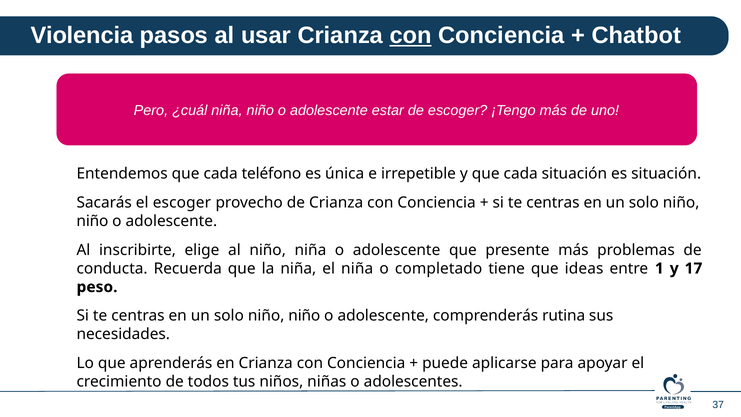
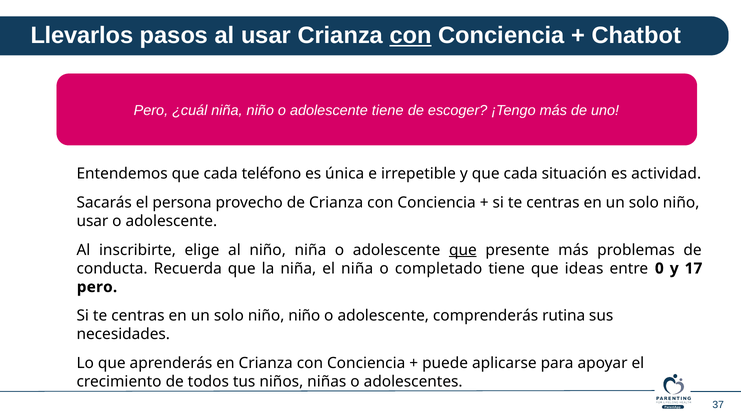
Violencia: Violencia -> Llevarlos (82, 36)
adolescente estar: estar -> tiene (388, 110)
es situación: situación -> actividad (666, 174)
el escoger: escoger -> persona (182, 202)
niño: niño -> usar (92, 221)
que underline: none -> present (463, 250)
1: 1 -> 0 (659, 268)
peso: peso -> pero (97, 287)
